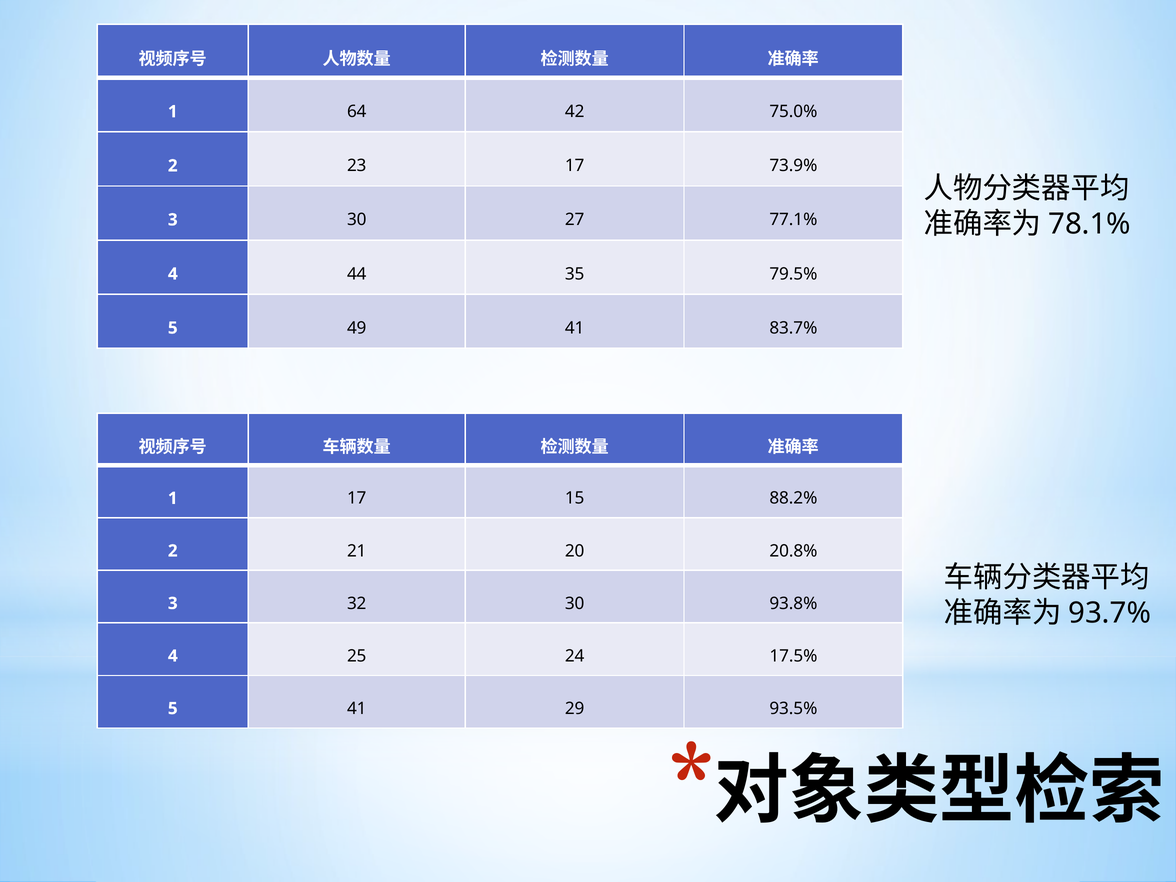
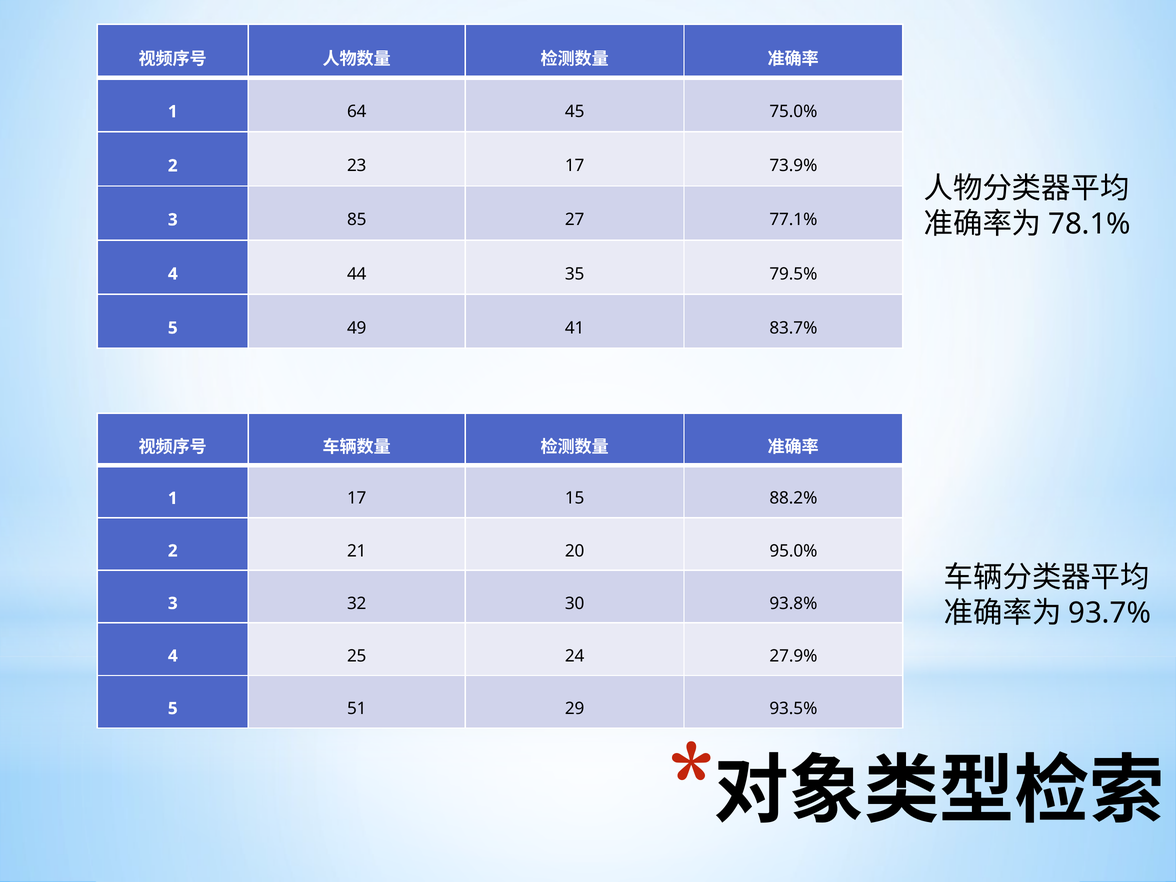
42: 42 -> 45 (575, 112)
3 30: 30 -> 85 (357, 220)
20.8%: 20.8% -> 95.0% (793, 551)
17.5%: 17.5% -> 27.9% (793, 656)
5 41: 41 -> 51 (357, 709)
